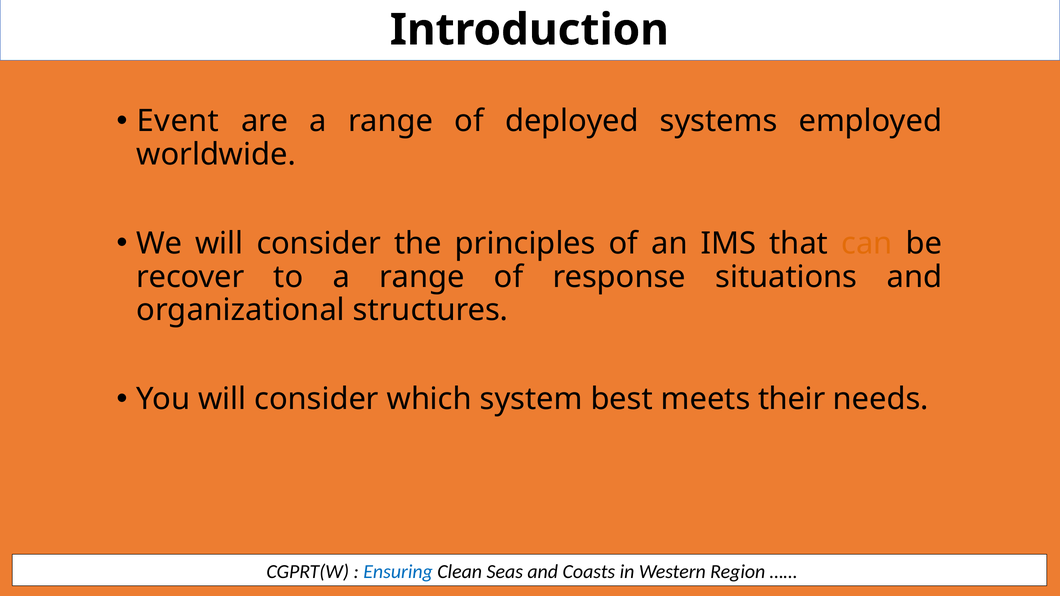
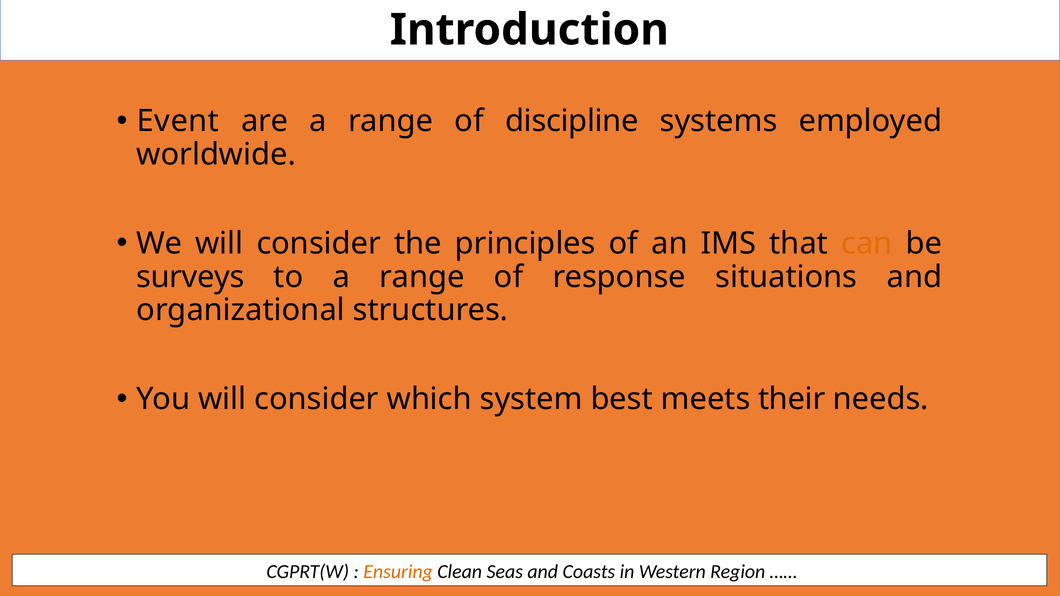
deployed: deployed -> discipline (572, 121)
recover: recover -> surveys (190, 277)
Ensuring colour: blue -> orange (398, 572)
